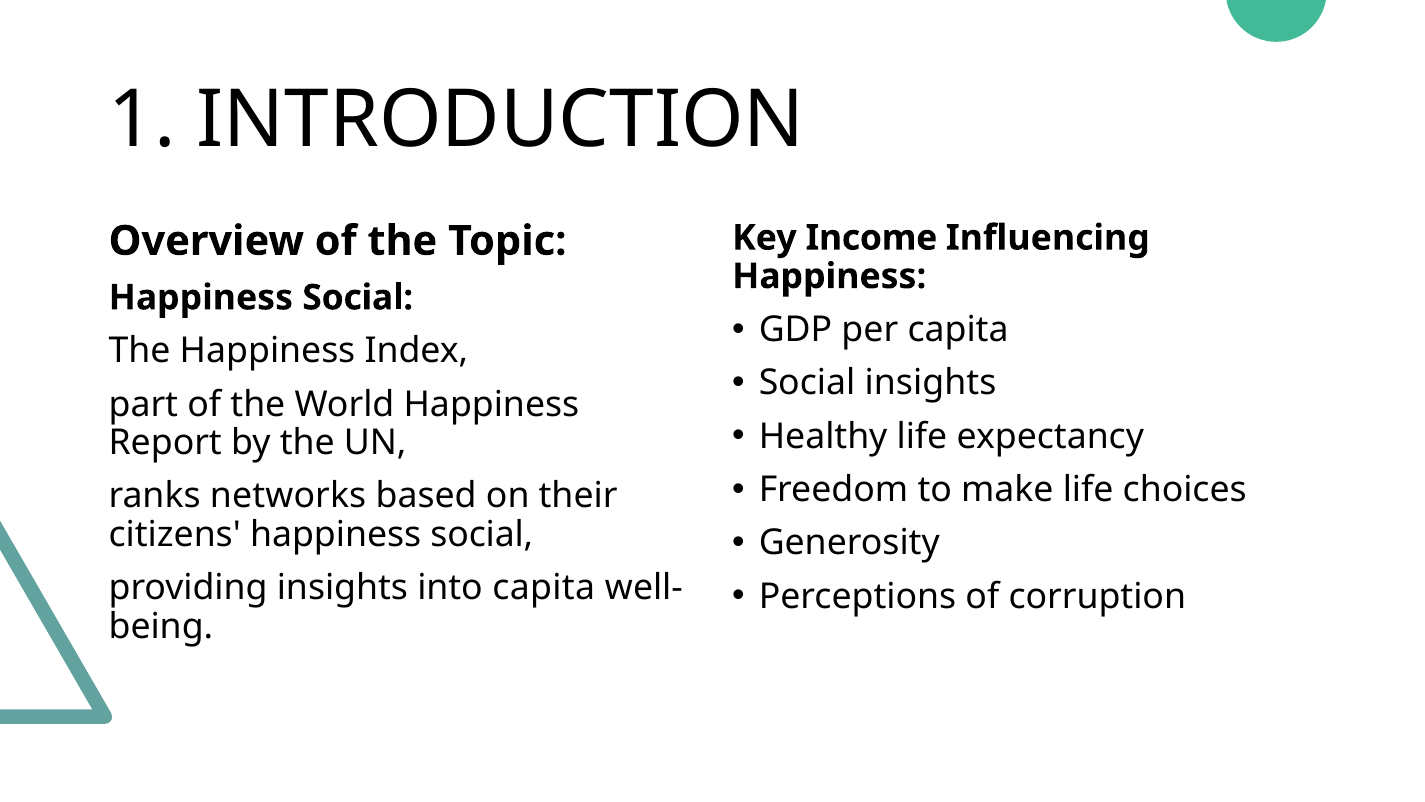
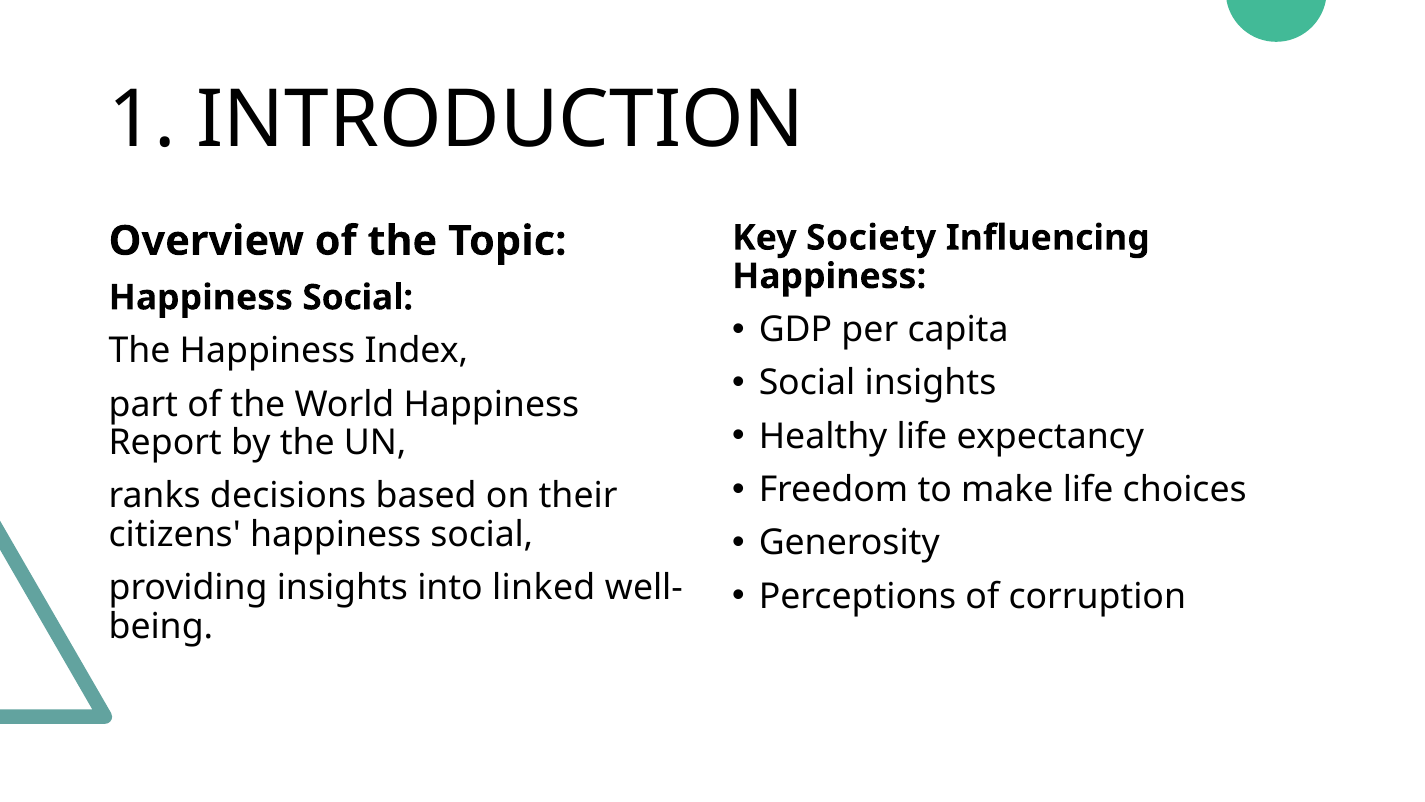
Income: Income -> Society (871, 238)
networks: networks -> decisions (288, 496)
into capita: capita -> linked (544, 588)
